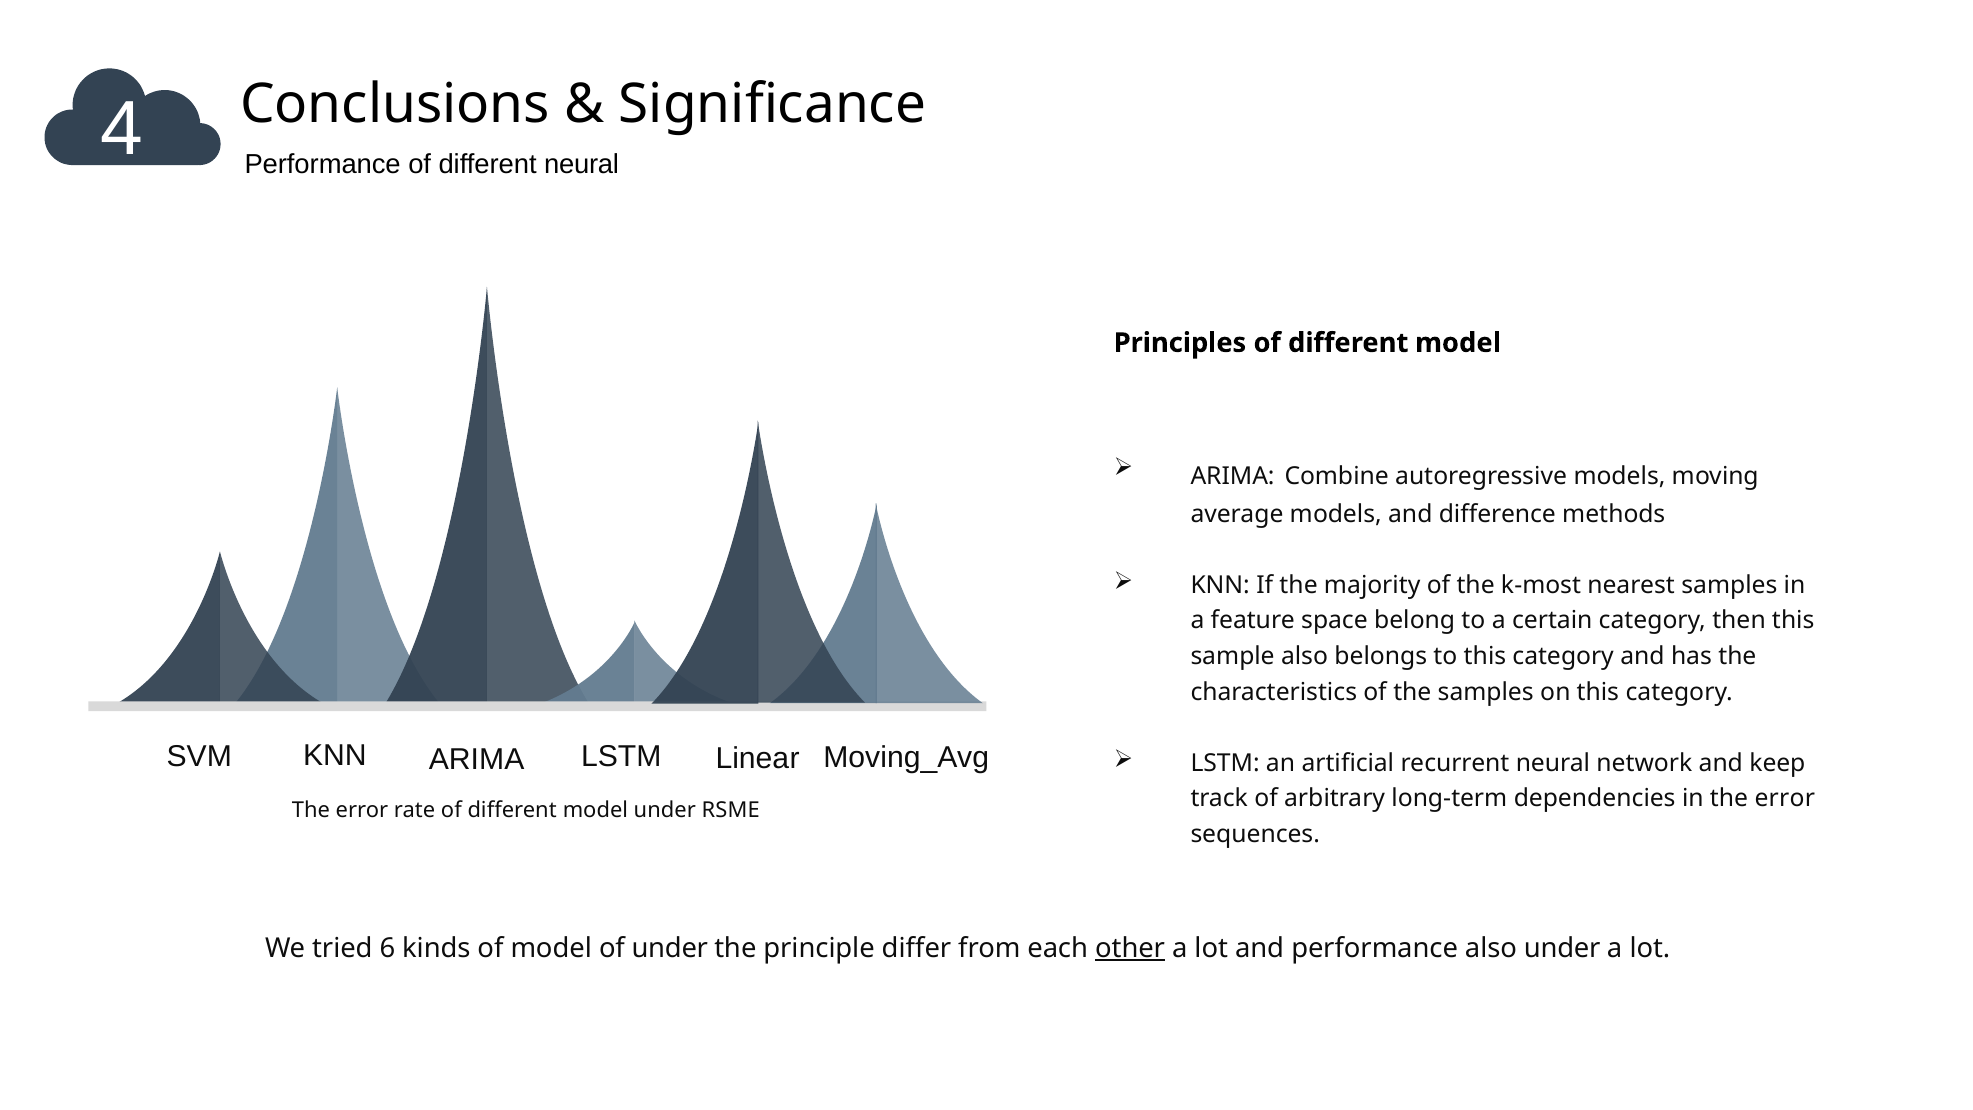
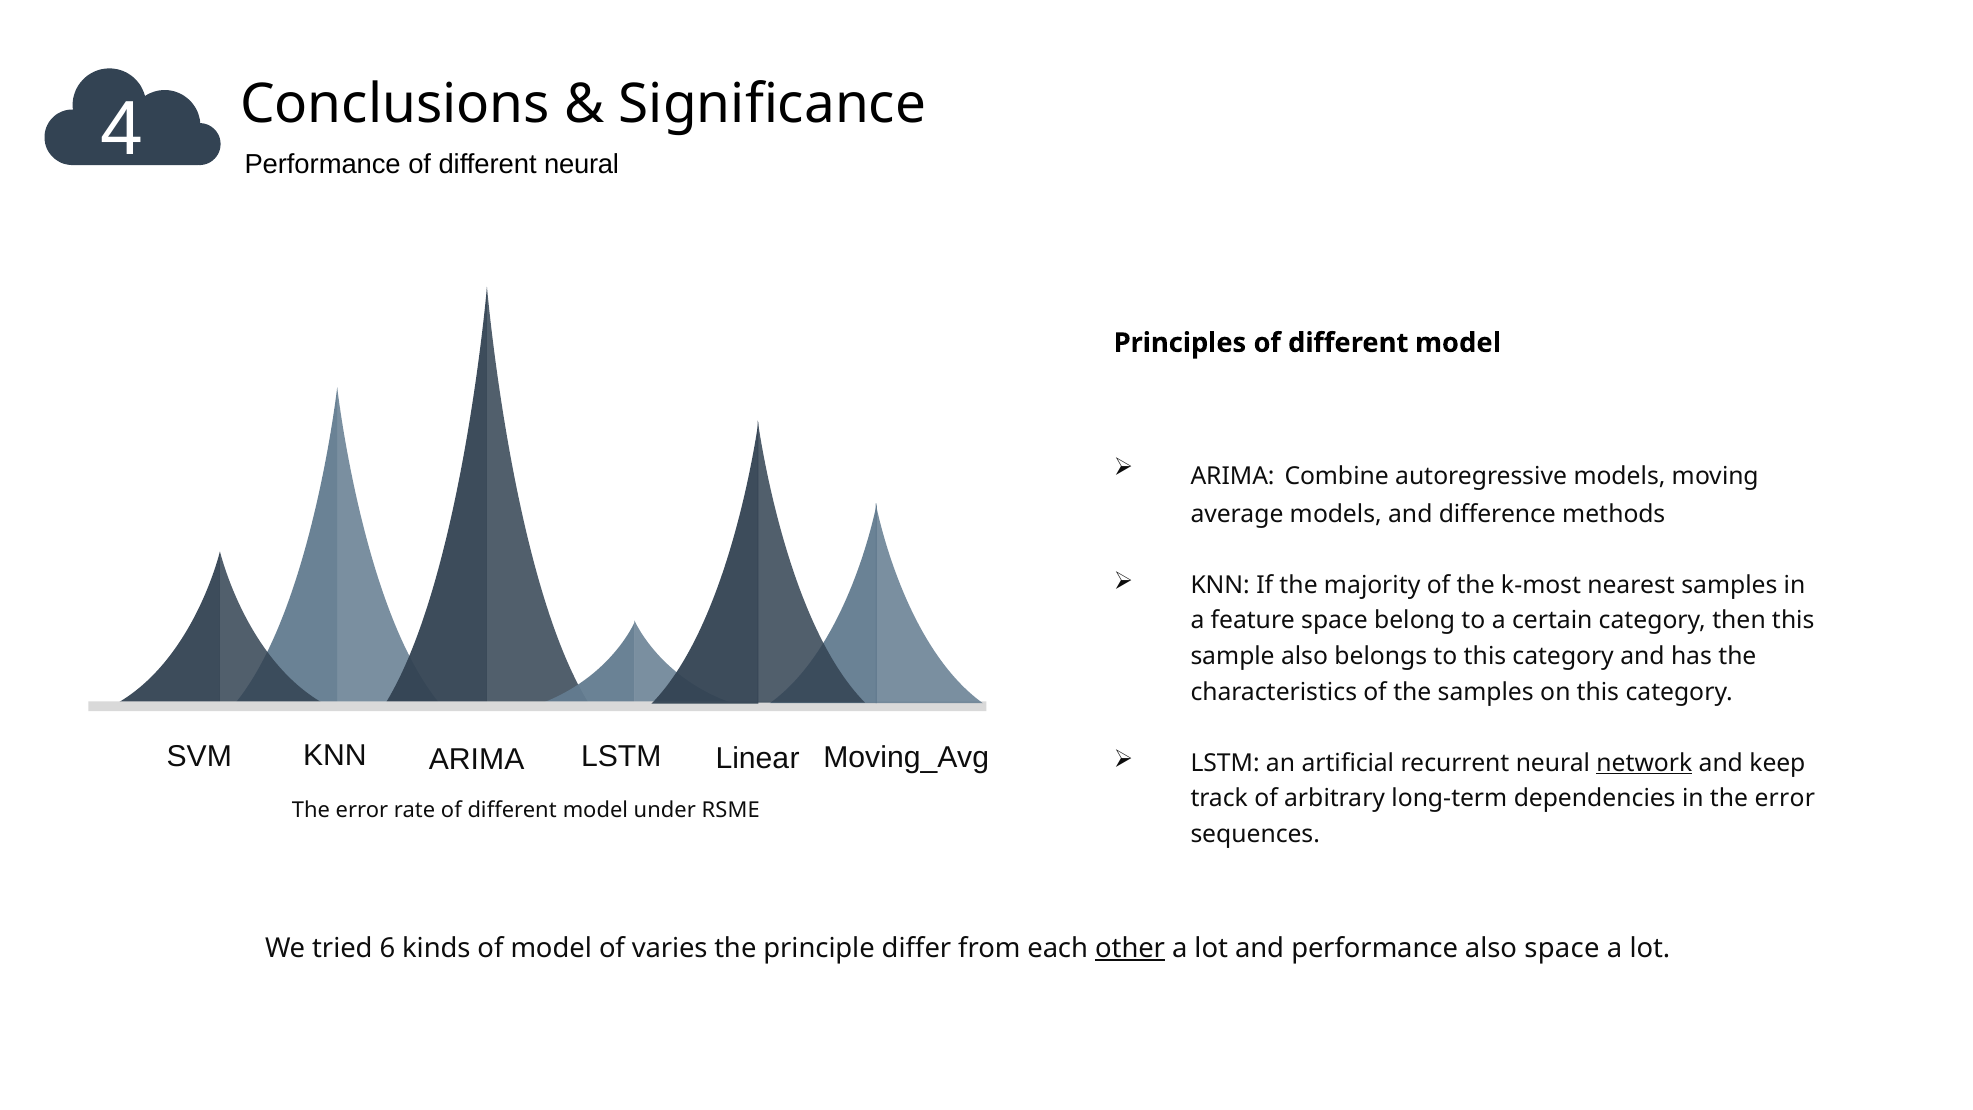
network underline: none -> present (1644, 763)
of under: under -> varies (670, 948)
also under: under -> space (1562, 948)
